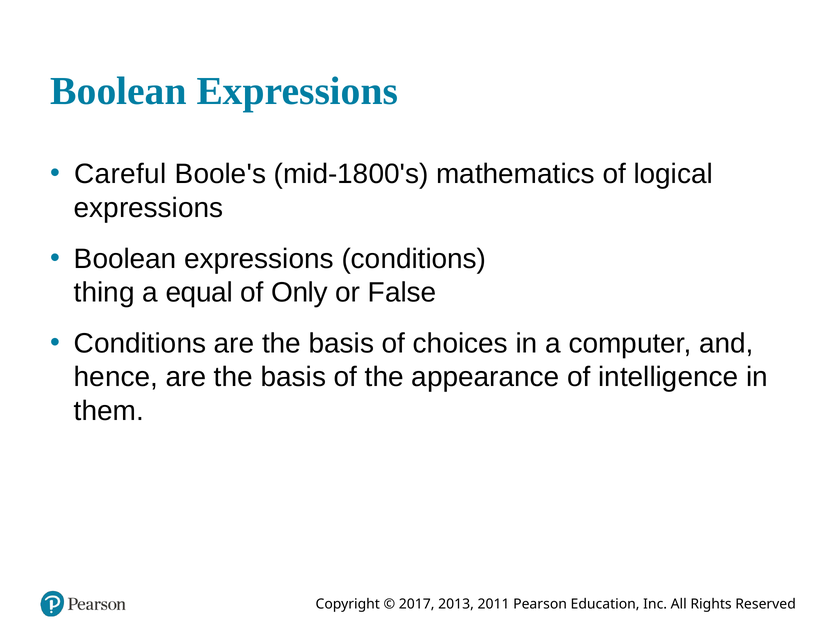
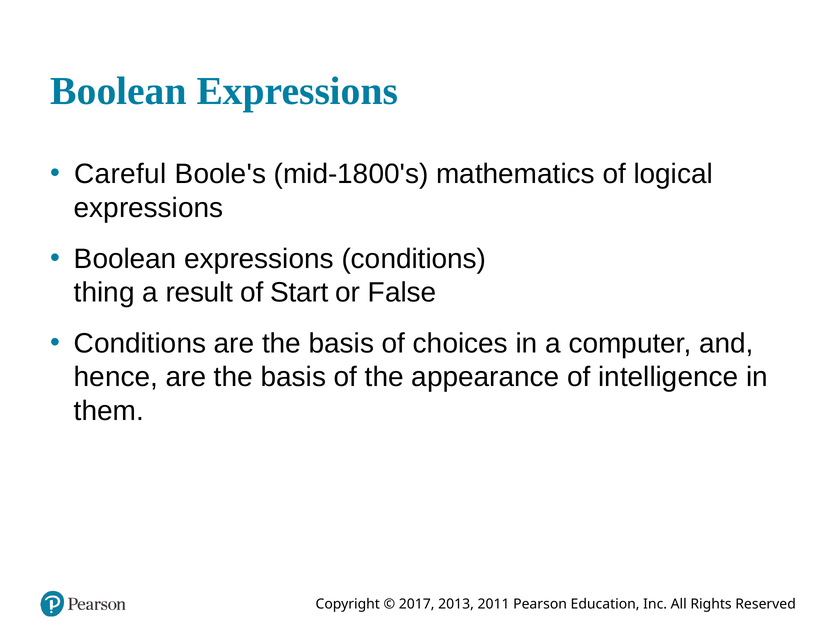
equal: equal -> result (199, 292)
Only: Only -> Start (299, 292)
